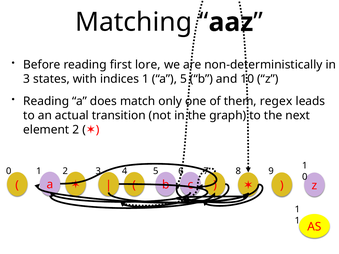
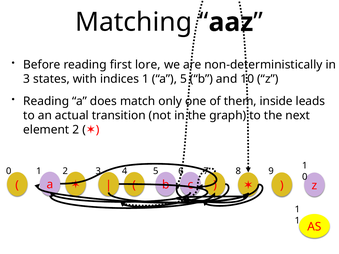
regex: regex -> inside (276, 101)
